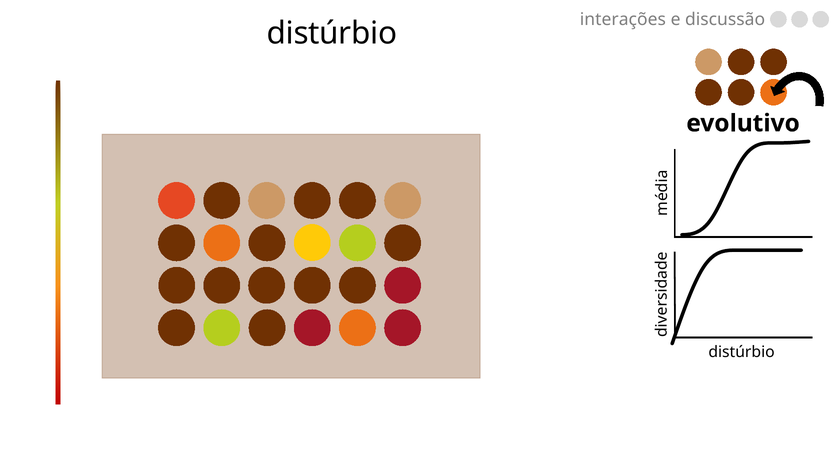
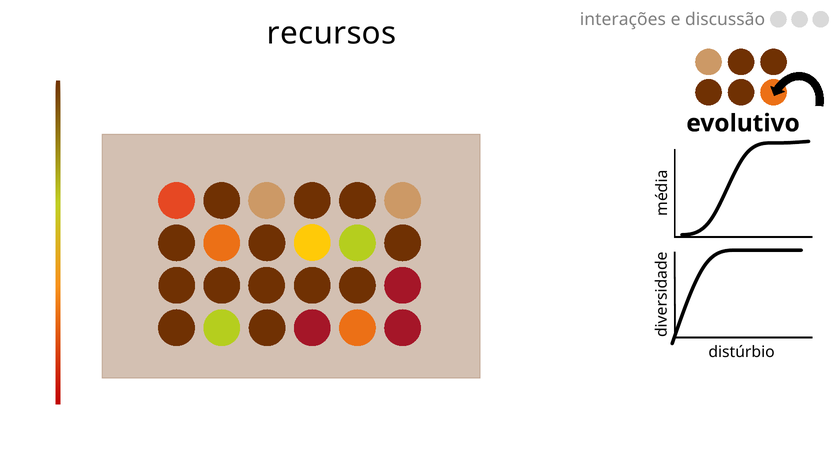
distúrbio: distúrbio -> recursos (332, 33)
